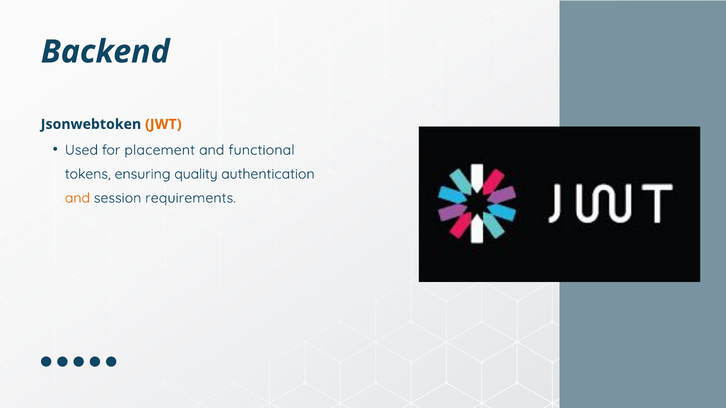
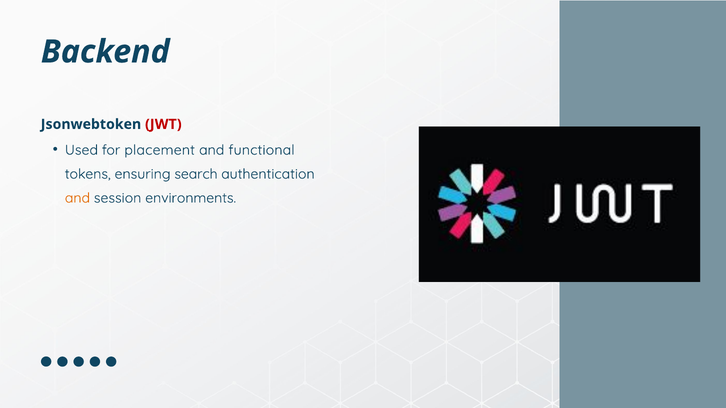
JWT colour: orange -> red (163, 124)
quality: quality -> search (196, 174)
requirements: requirements -> environments (191, 198)
